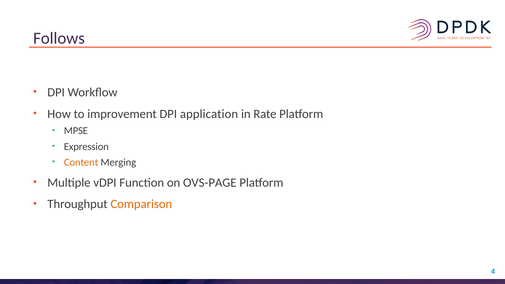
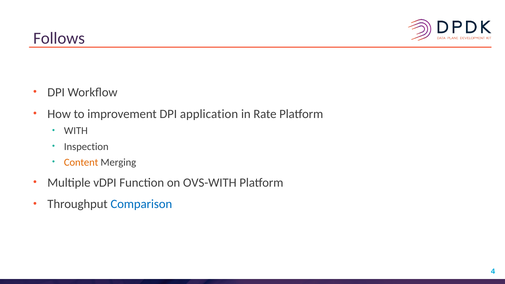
MPSE: MPSE -> WITH (76, 131)
Expression: Expression -> Inspection (86, 147)
OVS-PAGE: OVS-PAGE -> OVS-WITH (210, 183)
Comparison colour: orange -> blue (141, 204)
